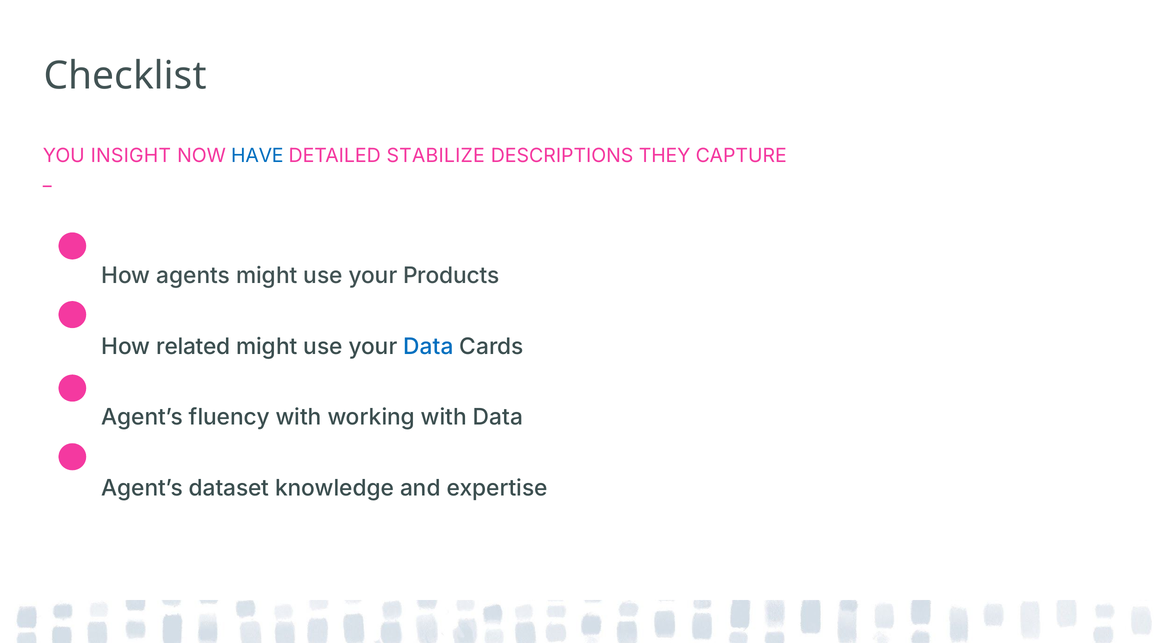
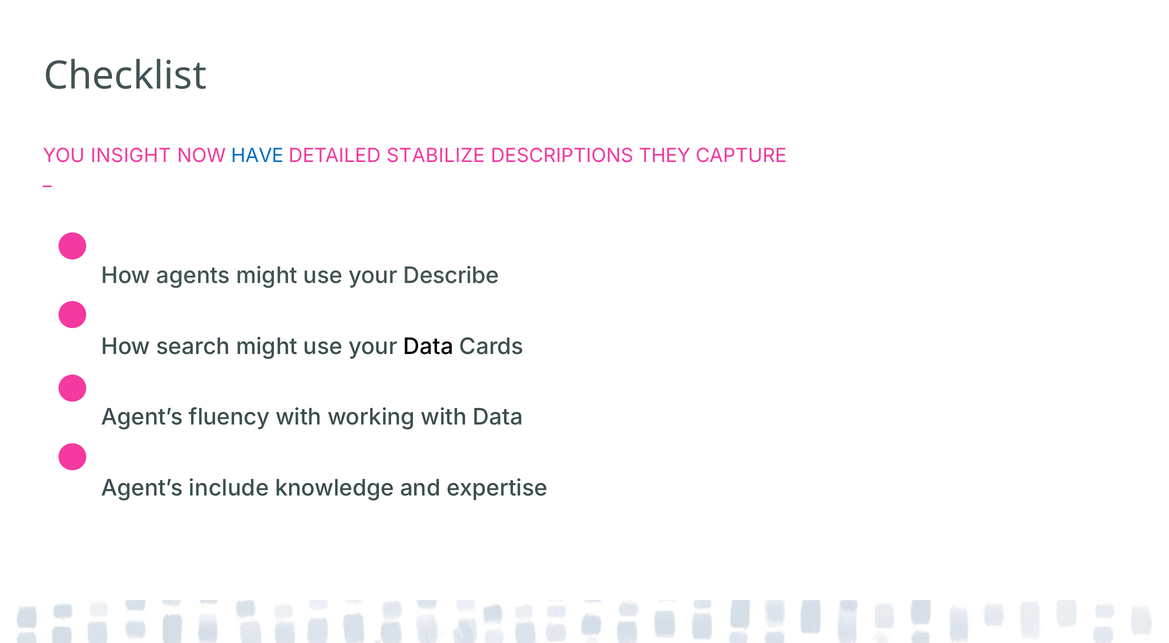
Products: Products -> Describe (451, 276)
related: related -> search (193, 346)
Data colour: blue -> black (428, 346)
dataset: dataset -> include (229, 488)
